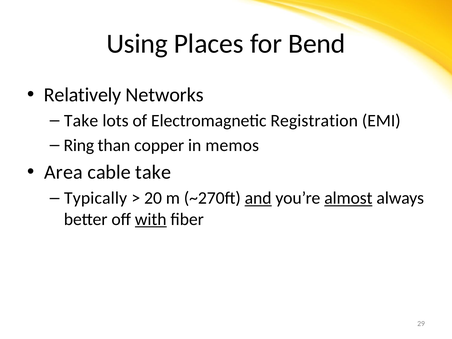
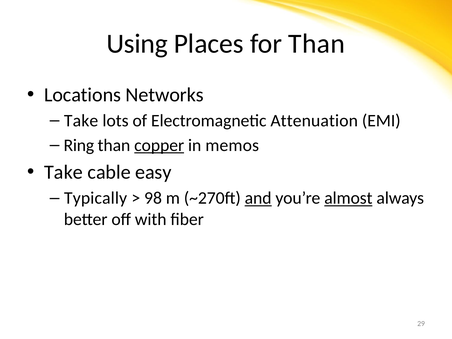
for Bend: Bend -> Than (317, 44)
Relatively: Relatively -> Locations (83, 95)
Registration: Registration -> Attenuation (314, 121)
copper underline: none -> present (159, 145)
Area: Area -> Take (64, 172)
cable take: take -> easy (153, 172)
20: 20 -> 98 (153, 198)
with underline: present -> none (151, 219)
